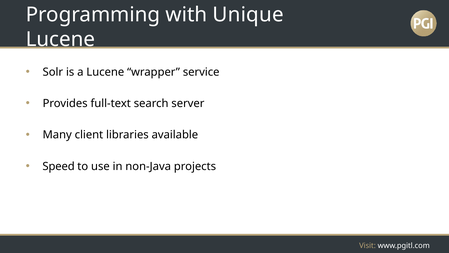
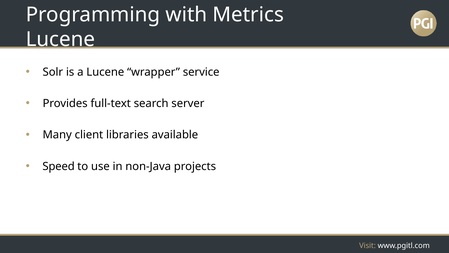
Unique: Unique -> Metrics (248, 15)
